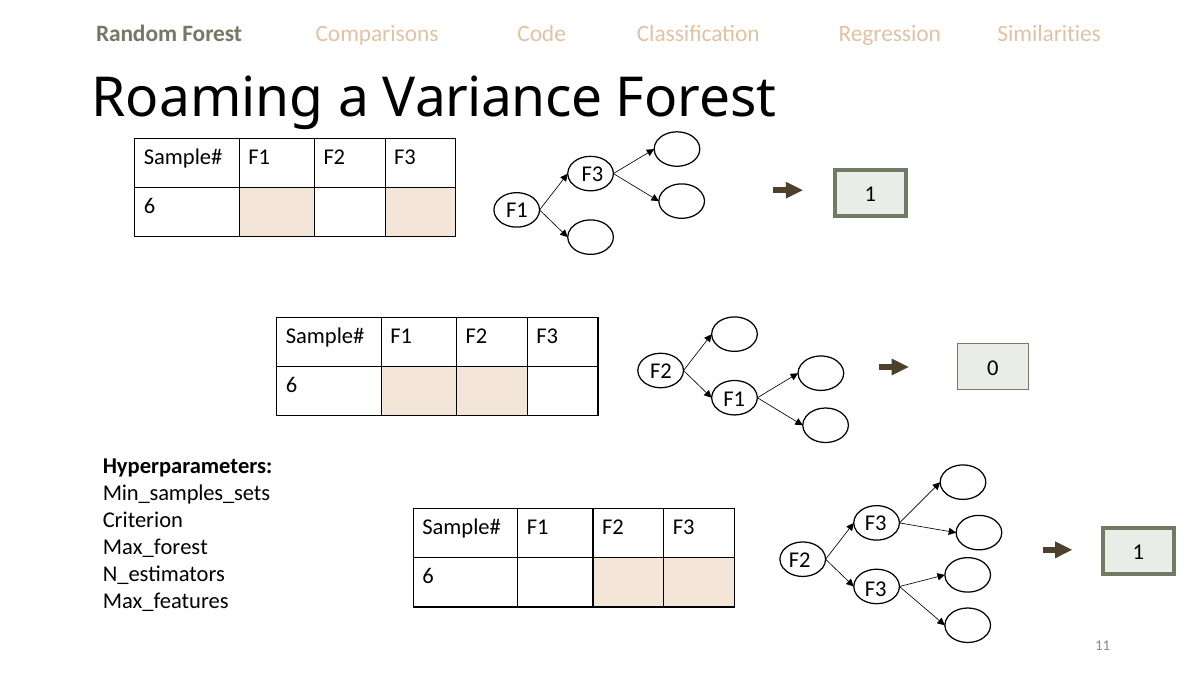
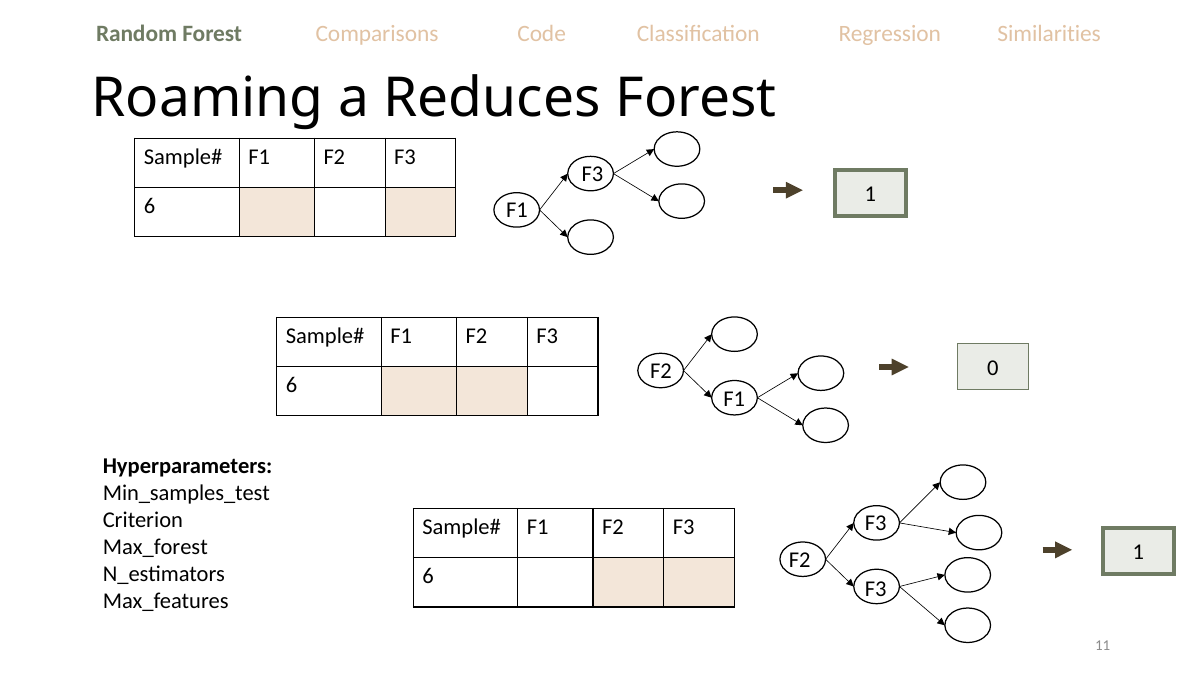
Variance: Variance -> Reduces (492, 98)
Min_samples_sets: Min_samples_sets -> Min_samples_test (186, 493)
